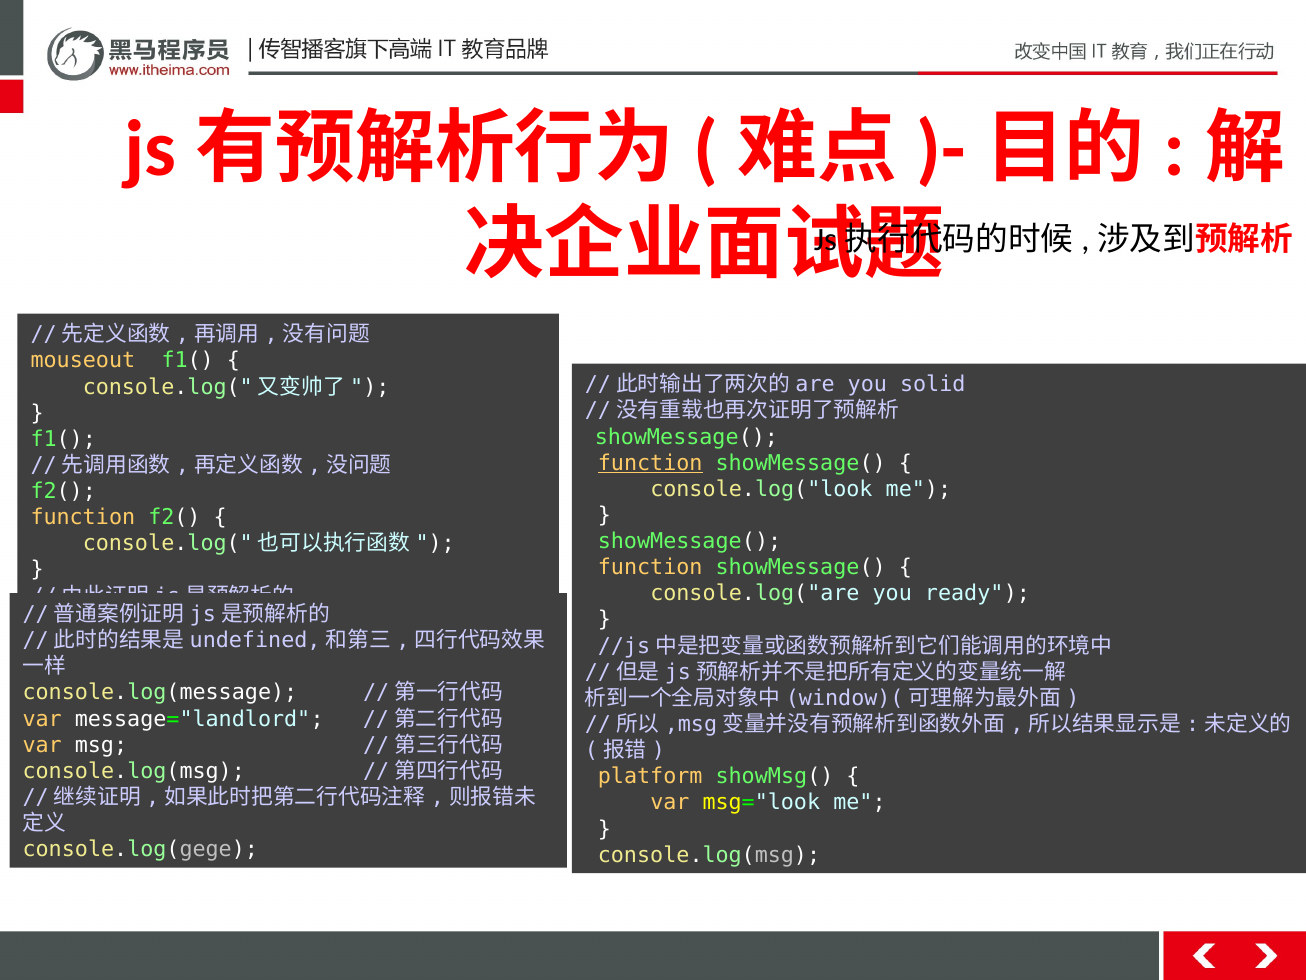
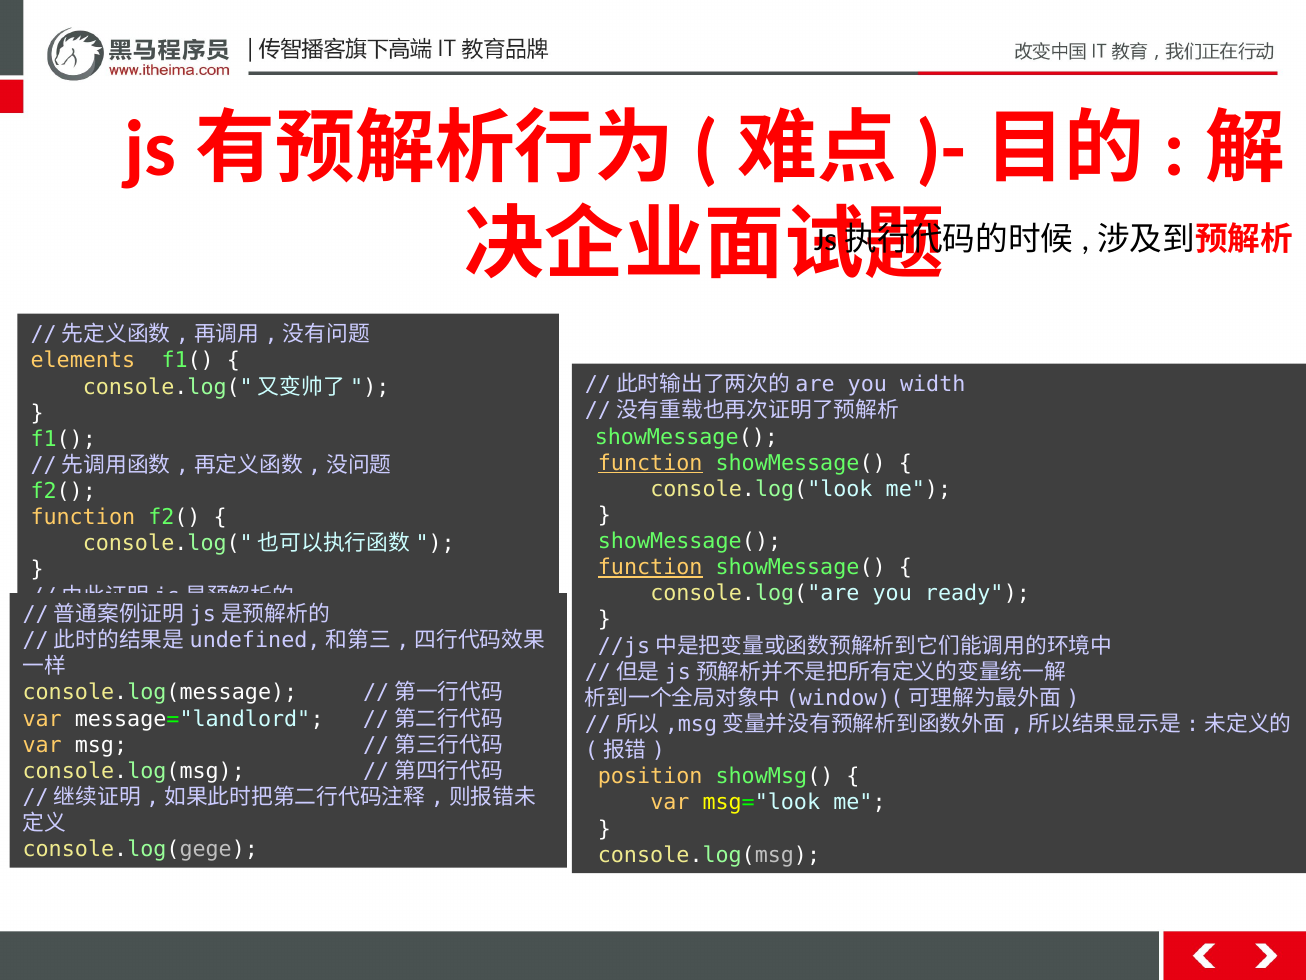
mouseout: mouseout -> elements (83, 361)
solid: solid -> width (933, 384)
function underline: none -> present (650, 567)
platform: platform -> position (650, 776)
